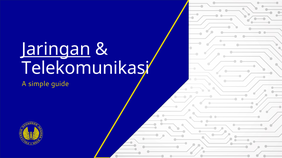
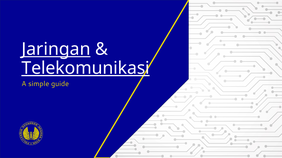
Telekomunikasi underline: none -> present (86, 68)
